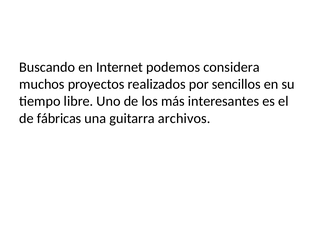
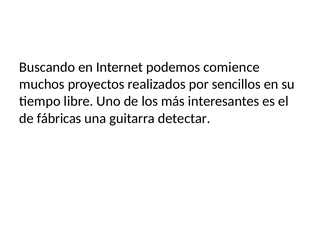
considera: considera -> comience (232, 67)
archivos: archivos -> detectar (184, 118)
